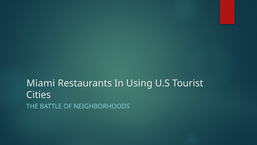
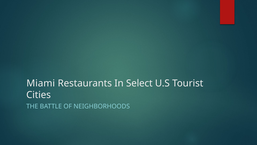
Using: Using -> Select (139, 83)
